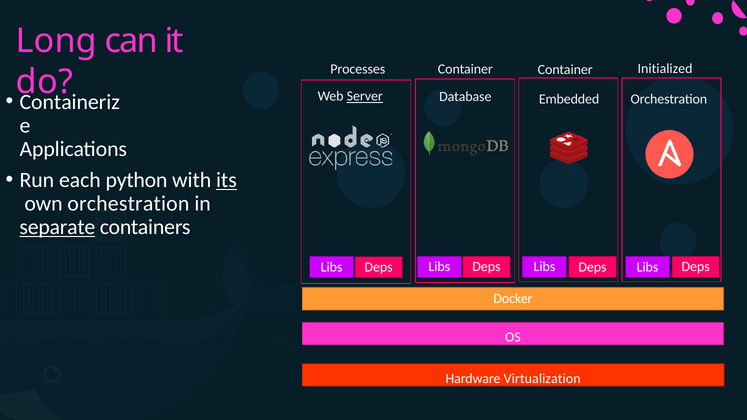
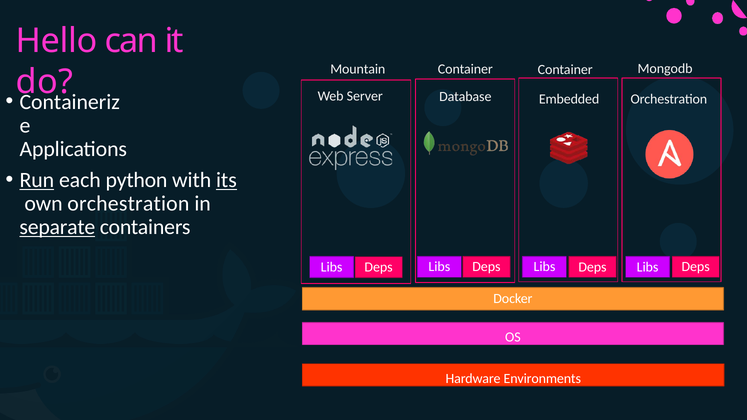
Long: Long -> Hello (57, 41)
Processes: Processes -> Mountain (358, 69)
Initialized: Initialized -> Mongodb (665, 68)
Server underline: present -> none (365, 96)
Run underline: none -> present (37, 180)
Virtualization: Virtualization -> Environments (542, 379)
